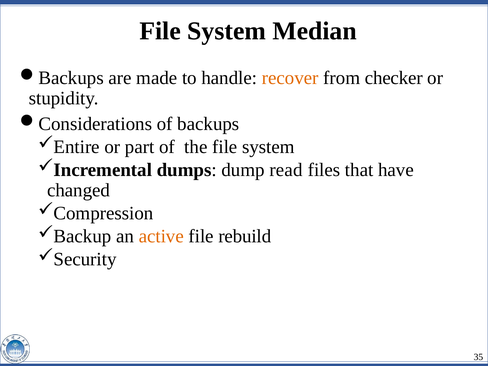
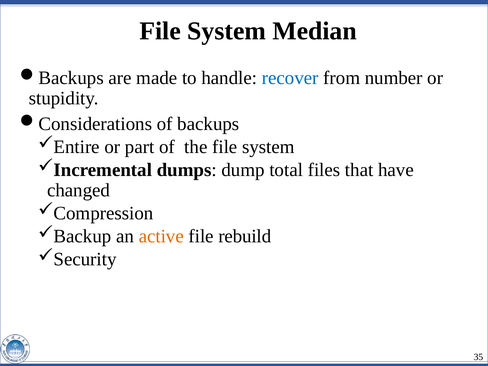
recover colour: orange -> blue (290, 78)
checker: checker -> number (394, 78)
read: read -> total (286, 170)
